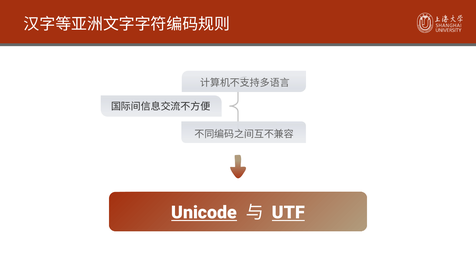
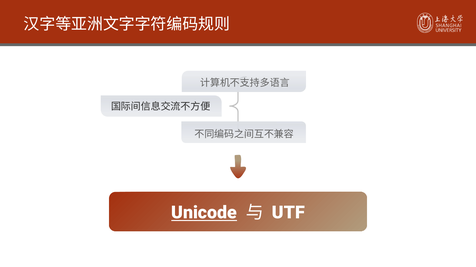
UTF underline: present -> none (288, 213)
